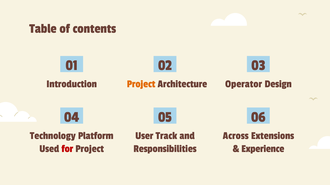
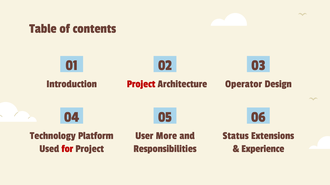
Project colour: orange -> red (141, 84)
Track: Track -> More (166, 136)
Across: Across -> Status (236, 136)
